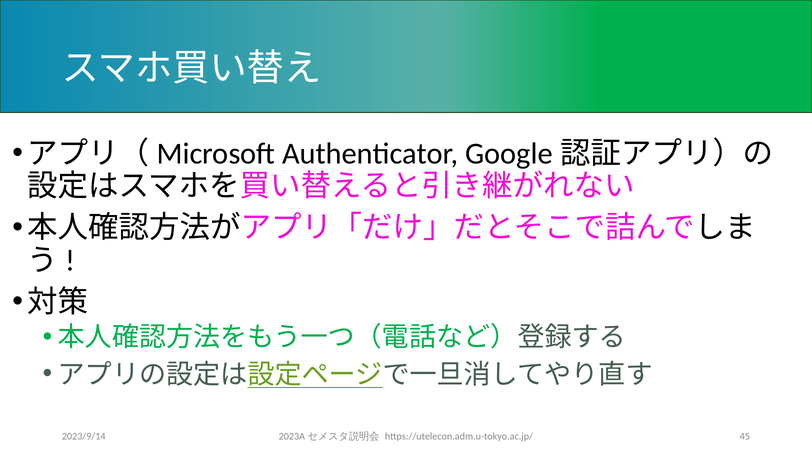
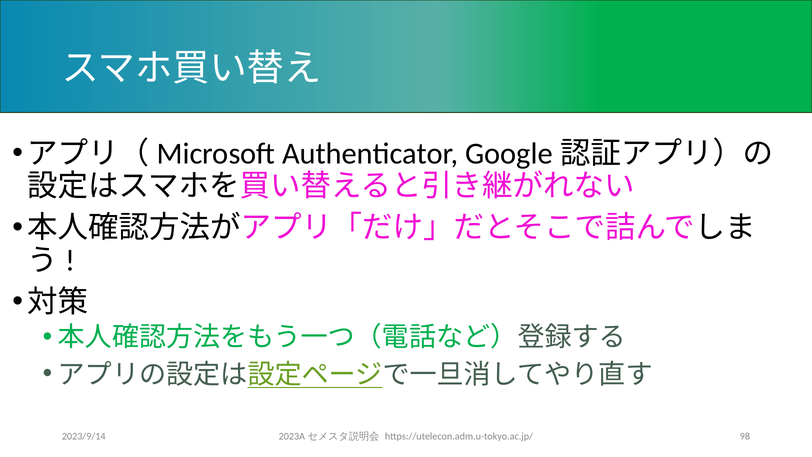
45: 45 -> 98 (745, 436)
